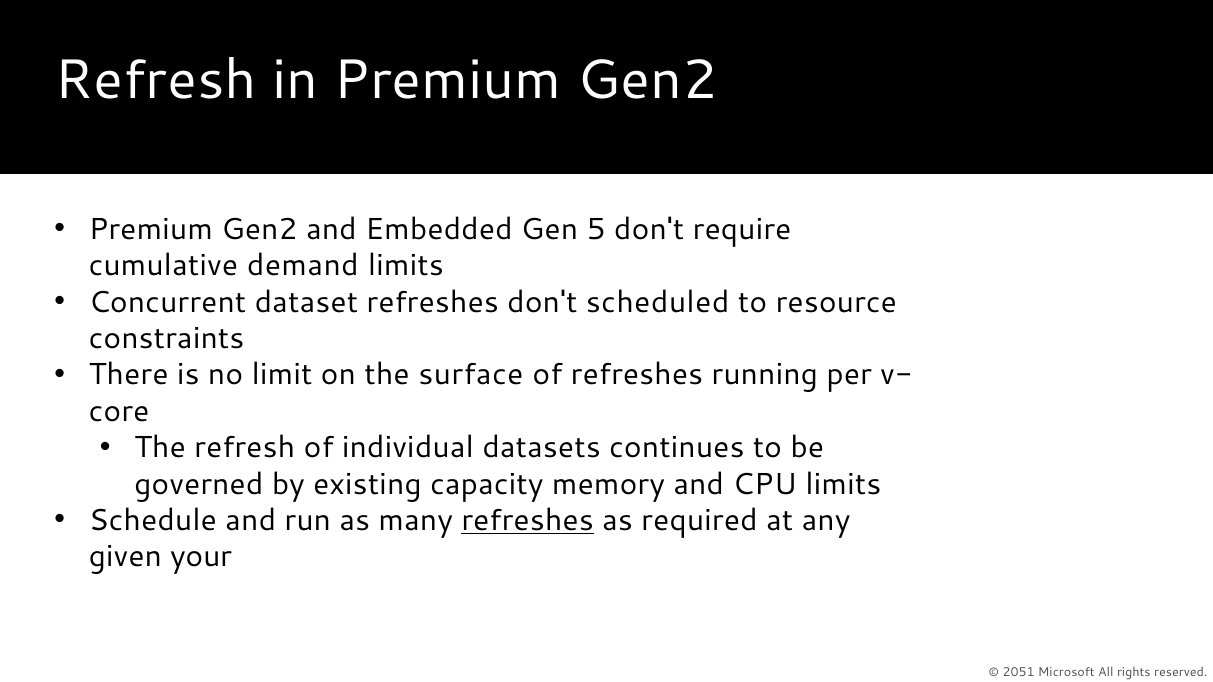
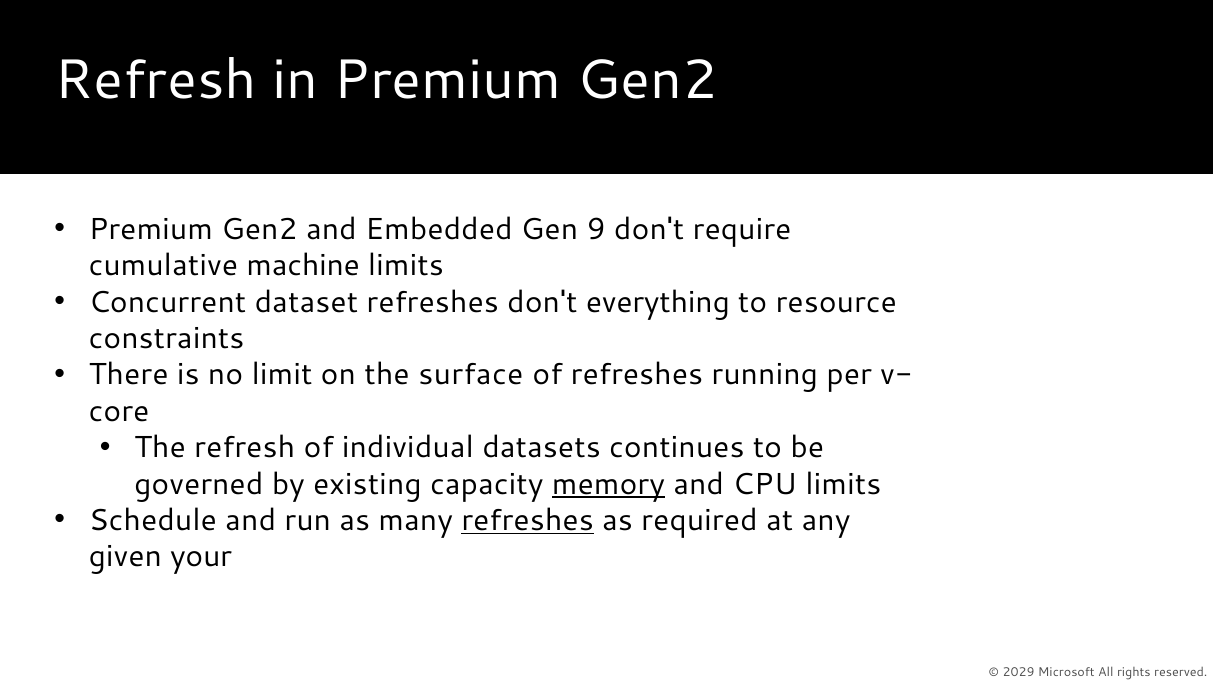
5: 5 -> 9 (596, 230)
demand: demand -> machine (303, 266)
scheduled: scheduled -> everything (658, 302)
memory underline: none -> present (608, 484)
2051: 2051 -> 2029 (1019, 672)
